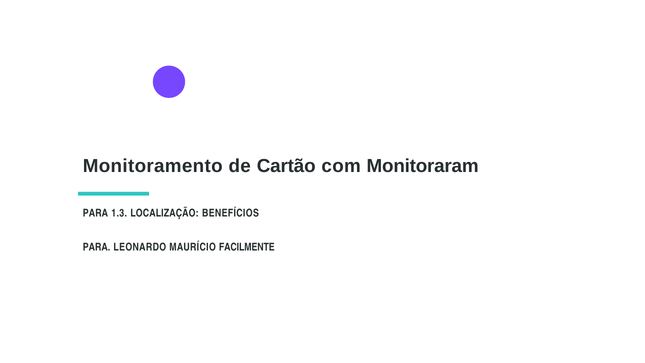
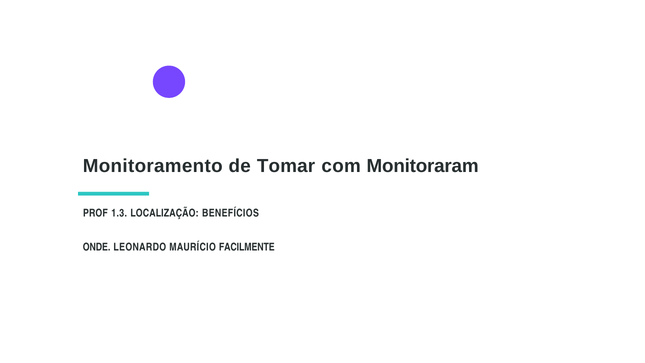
Cartão: Cartão -> Tomar (286, 166)
PARA: PARA -> PROF (95, 213)
PARA: PARA -> ONDE (97, 247)
